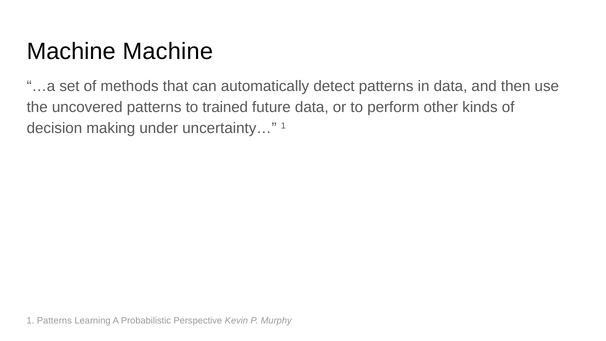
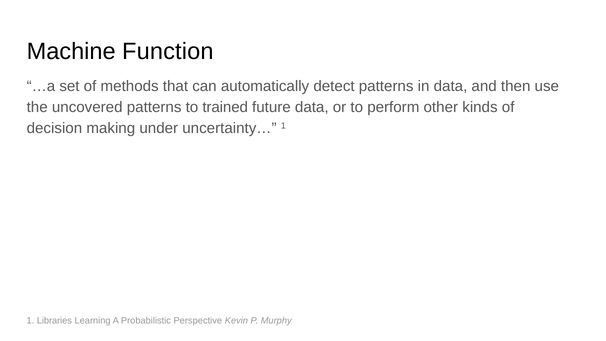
Machine Machine: Machine -> Function (168, 51)
1 Patterns: Patterns -> Libraries (54, 321)
